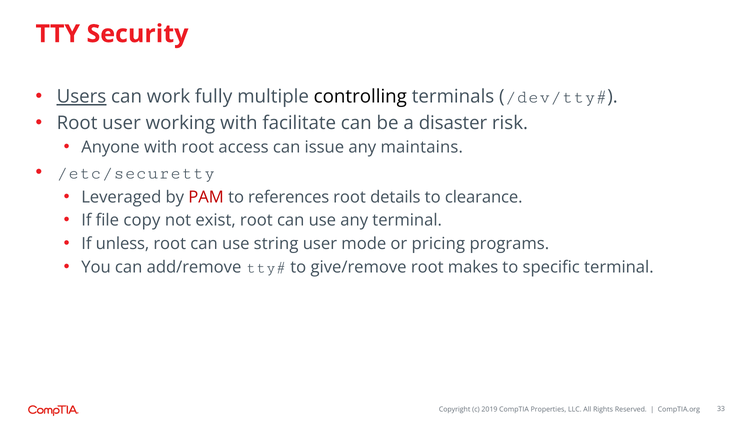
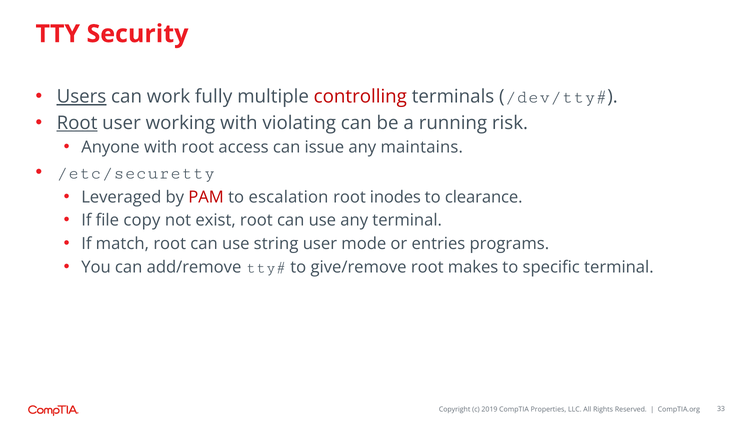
controlling colour: black -> red (360, 97)
Root underline: none -> present (77, 123)
facilitate: facilitate -> violating (299, 123)
disaster: disaster -> running (453, 123)
references: references -> escalation (289, 197)
details: details -> inodes (395, 197)
unless: unless -> match (122, 244)
pricing: pricing -> entries (438, 244)
